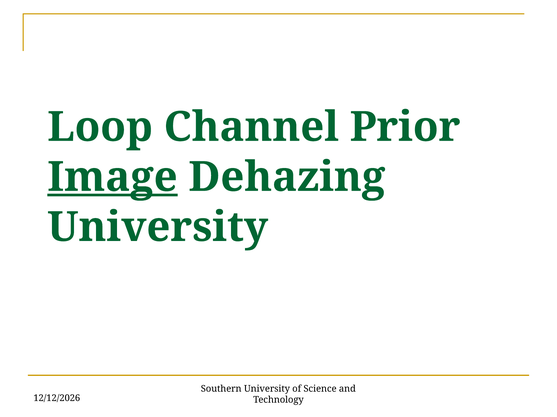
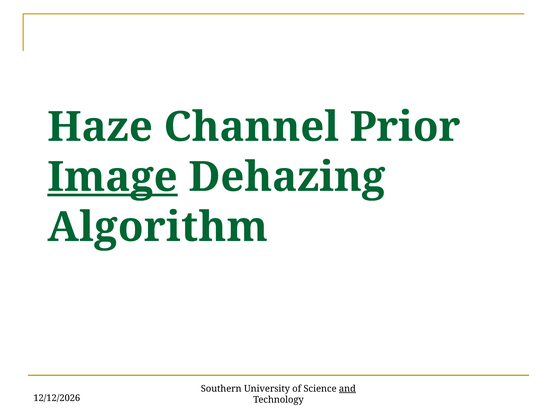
Loop: Loop -> Haze (100, 127)
University: University -> Algorithm (158, 228)
and underline: none -> present (347, 389)
